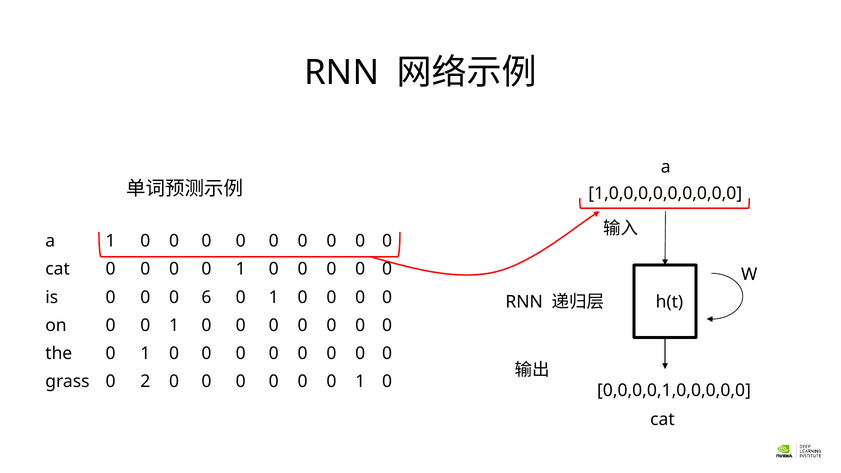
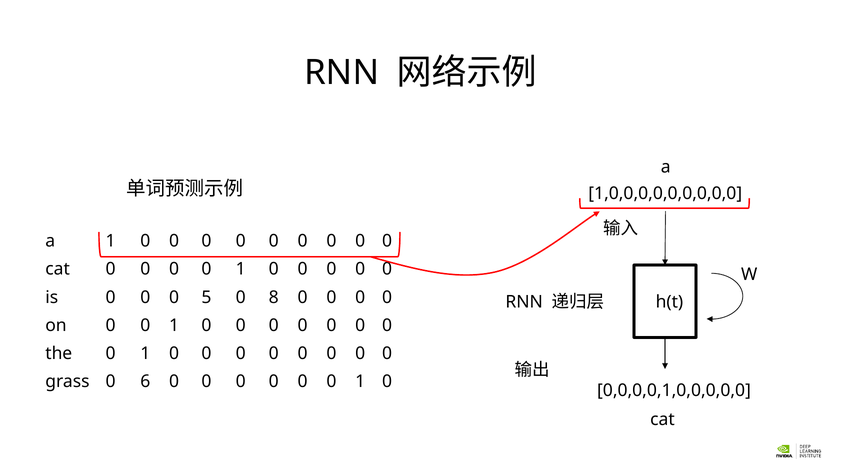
6: 6 -> 5 (206, 297)
1: 1 -> 8 (274, 297)
2: 2 -> 6 (145, 381)
